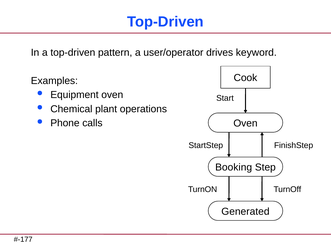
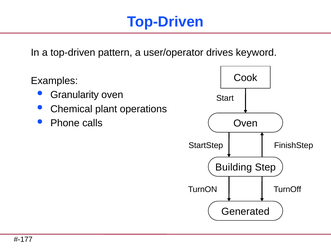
Equipment: Equipment -> Granularity (75, 95)
Booking: Booking -> Building (234, 168)
